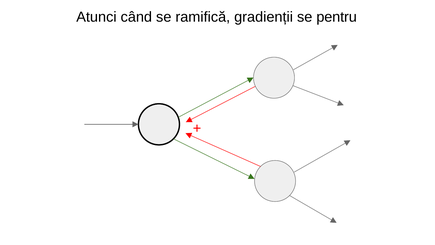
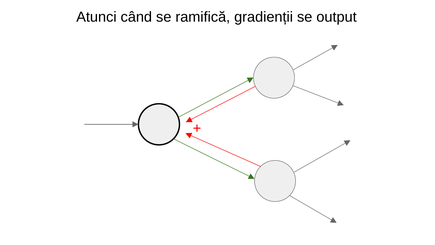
pentru: pentru -> output (337, 17)
